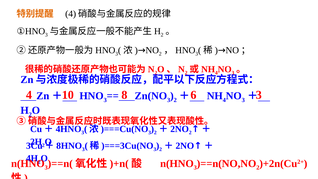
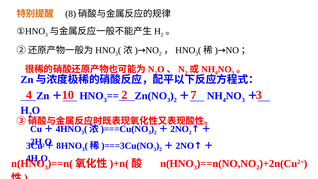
4: 4 -> 8 (71, 14)
4 8: 8 -> 2 (124, 95)
6: 6 -> 7 (193, 95)
